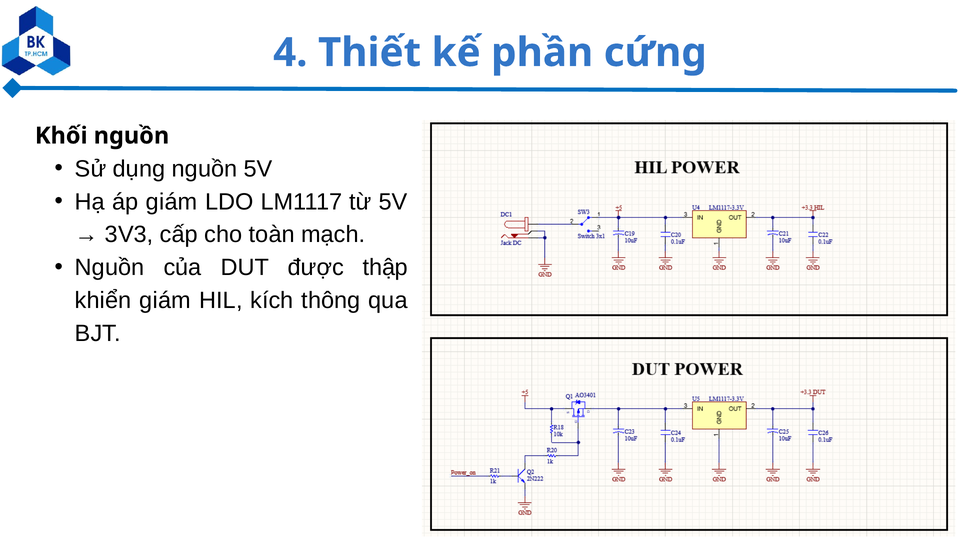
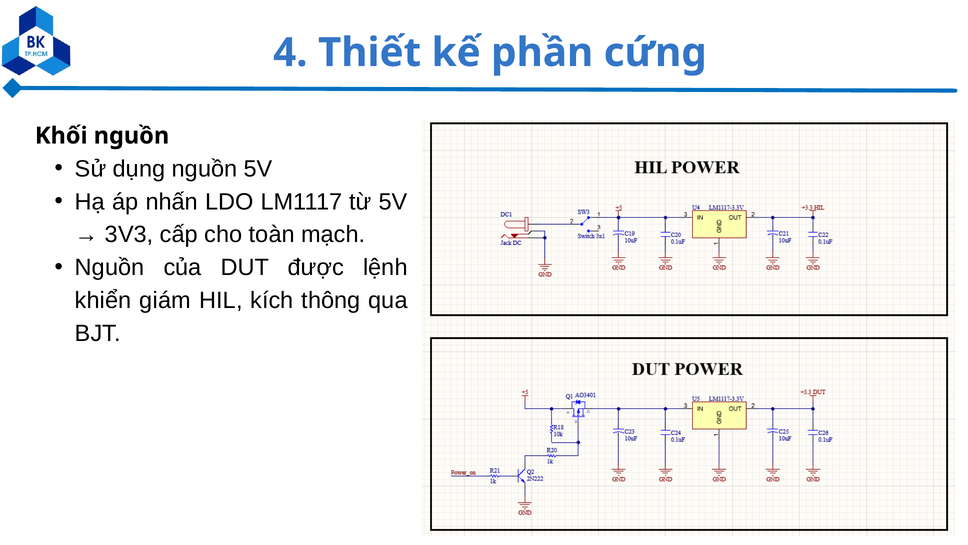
áp giám: giám -> nhấn (172, 202)
thập: thập -> lệnh (385, 267)
